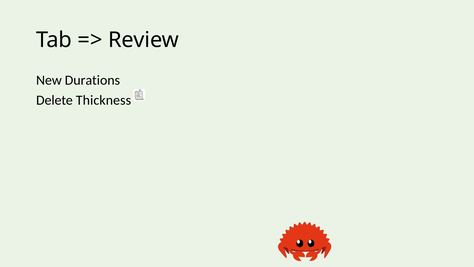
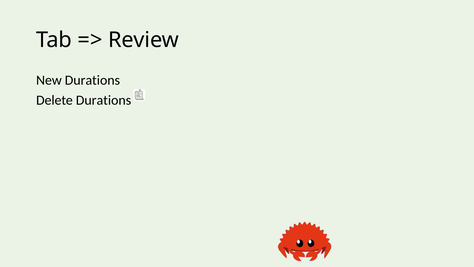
Delete Thickness: Thickness -> Durations (104, 100)
